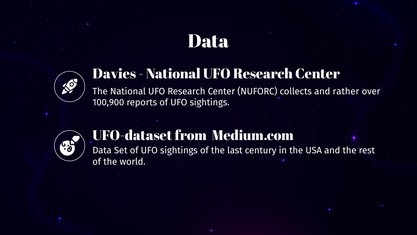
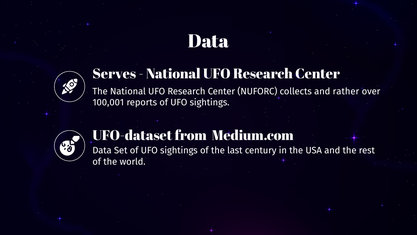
Davies: Davies -> Serves (114, 74)
100,900: 100,900 -> 100,001 (108, 102)
